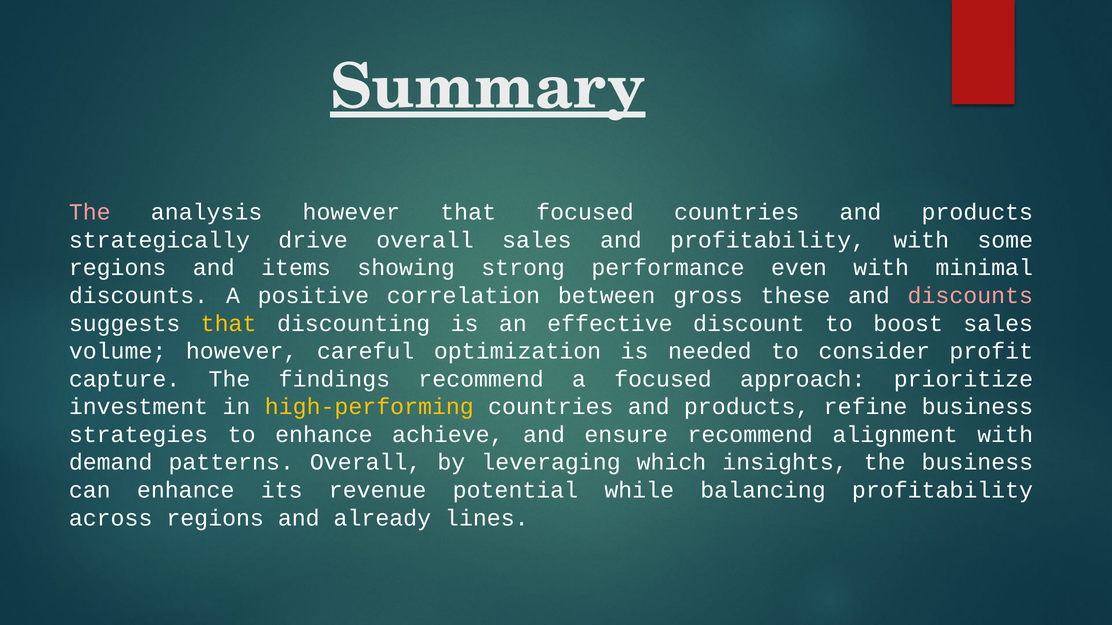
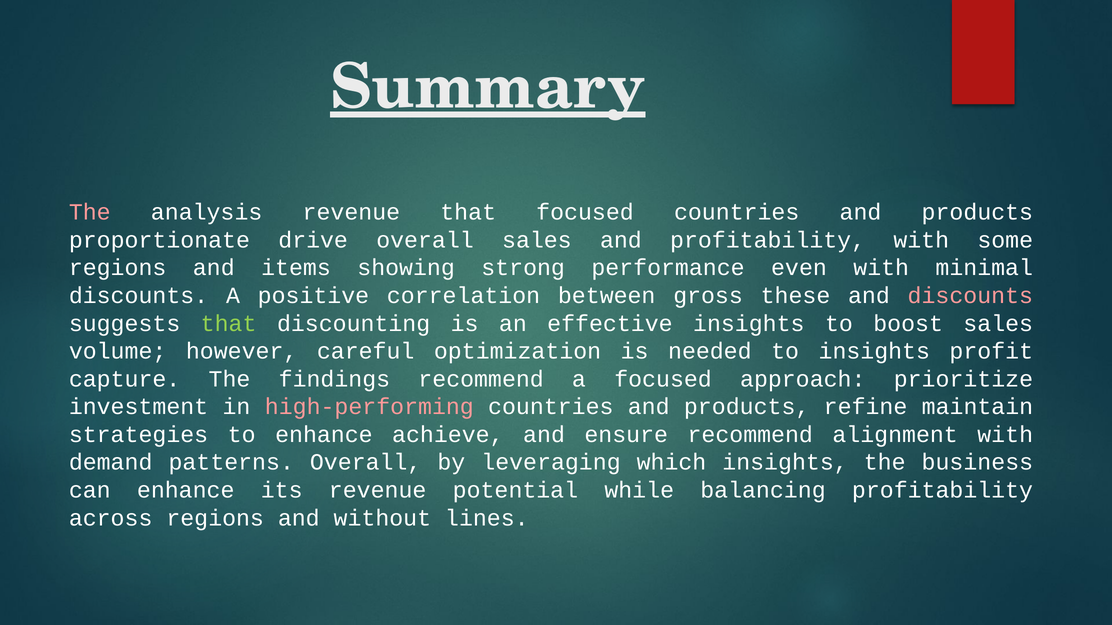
analysis however: however -> revenue (351, 212)
strategically: strategically -> proportionate (159, 240)
that colour: yellow -> light green (229, 324)
effective discount: discount -> insights (749, 324)
to consider: consider -> insights (874, 351)
high-performing colour: yellow -> pink (369, 407)
refine business: business -> maintain (977, 407)
already: already -> without (382, 518)
